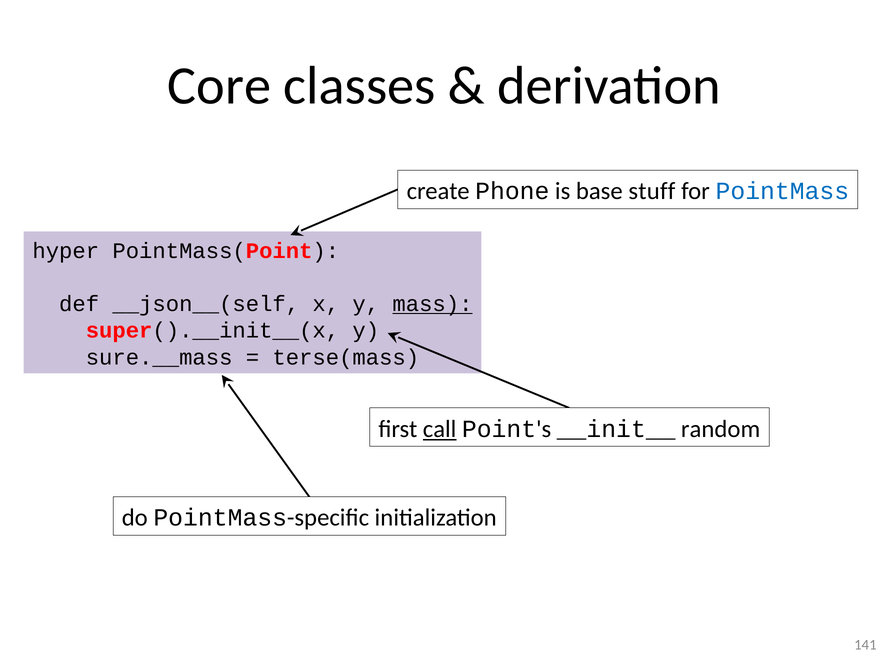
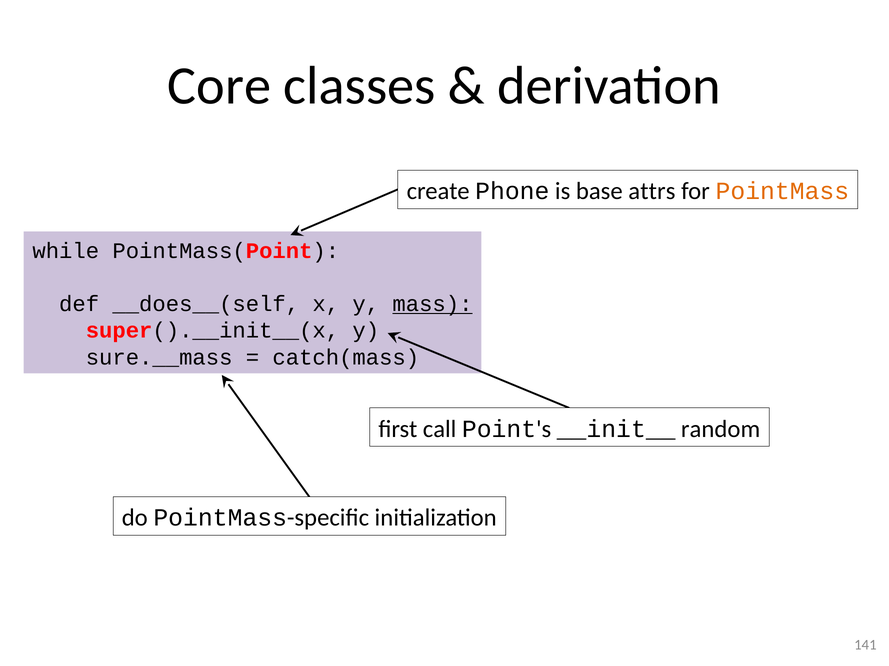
stuff: stuff -> attrs (652, 191)
PointMass colour: blue -> orange (782, 191)
hyper: hyper -> while (66, 251)
__json__(self: __json__(self -> __does__(self (206, 304)
terse(mass: terse(mass -> catch(mass (346, 358)
call underline: present -> none (440, 429)
